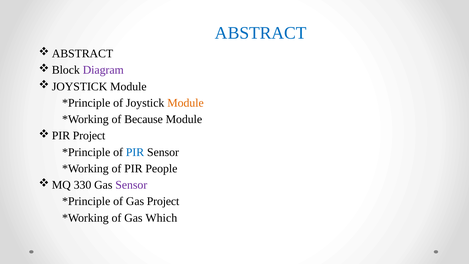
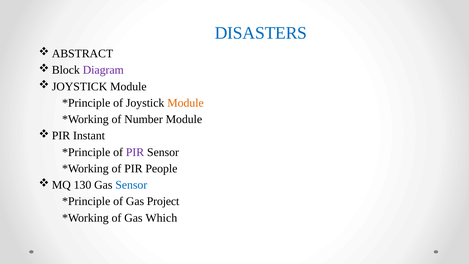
ABSTRACT: ABSTRACT -> DISASTERS (261, 33)
Because: Because -> Number (144, 119)
Project: Project -> Instant (89, 136)
PIR colour: blue -> purple (135, 152)
330: 330 -> 130 (82, 185)
Sensor colour: purple -> blue (131, 185)
